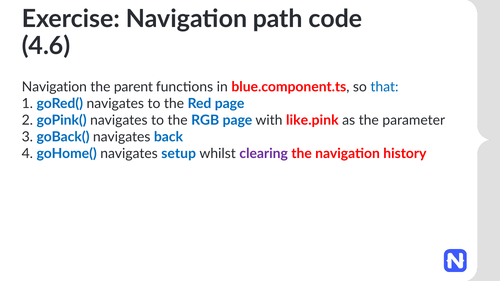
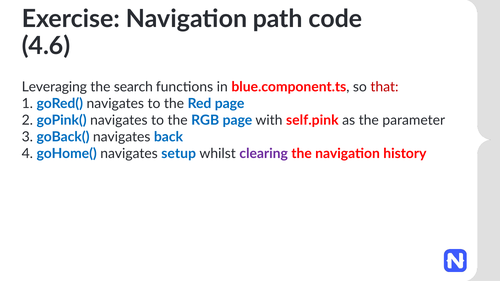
Navigation: Navigation -> Leveraging (54, 87)
parent: parent -> search (133, 87)
that colour: blue -> red (384, 87)
like.pink: like.pink -> self.pink (312, 120)
